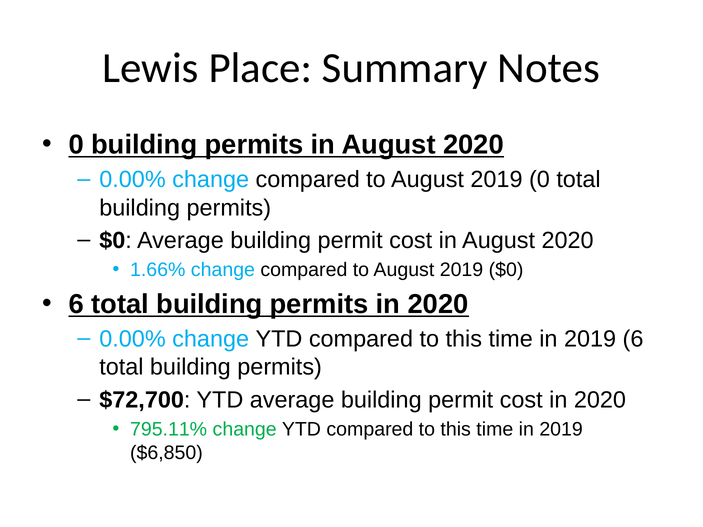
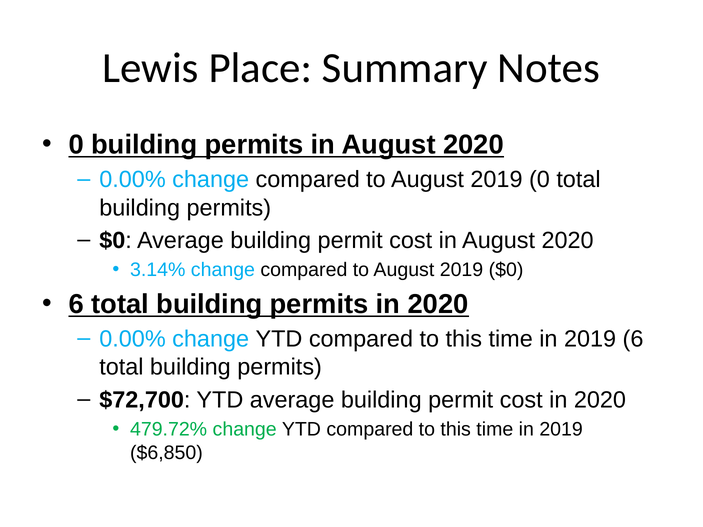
1.66%: 1.66% -> 3.14% (158, 270)
795.11%: 795.11% -> 479.72% (169, 429)
